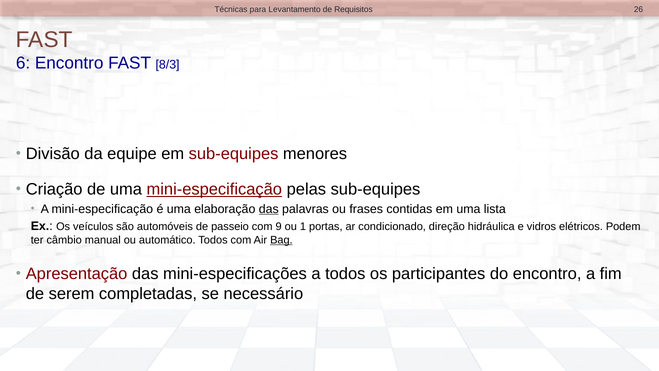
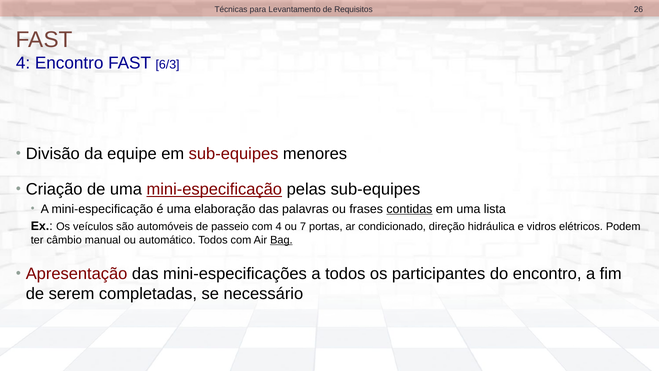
6: 6 -> 4 (23, 63)
8/3: 8/3 -> 6/3 (168, 65)
das underline: present -> none (269, 209)
contidas underline: none -> present (409, 209)
com 9: 9 -> 4 (279, 227)
1: 1 -> 7 (303, 227)
